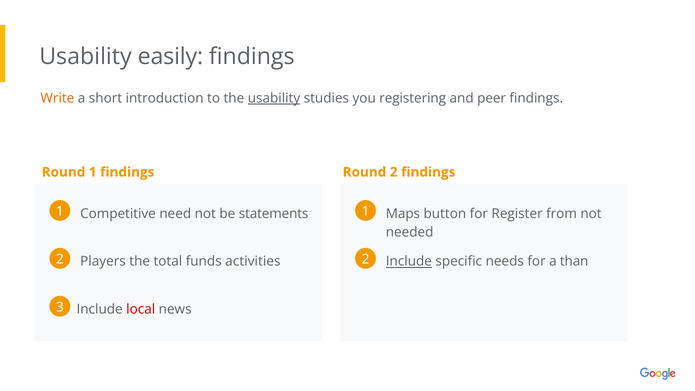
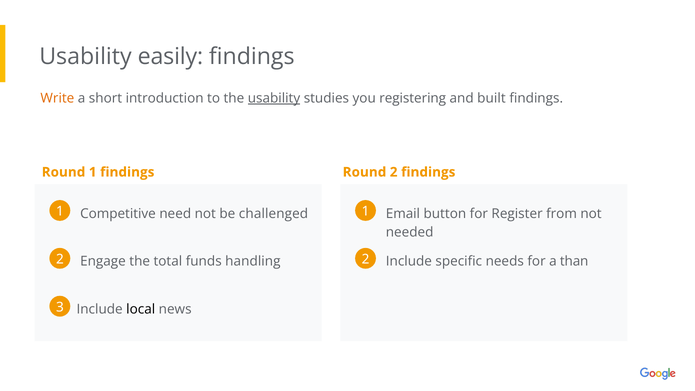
peer: peer -> built (492, 98)
statements: statements -> challenged (273, 214)
Maps: Maps -> Email (403, 214)
Players: Players -> Engage (103, 262)
activities: activities -> handling (253, 262)
Include underline: present -> none (409, 262)
local colour: red -> black (141, 309)
